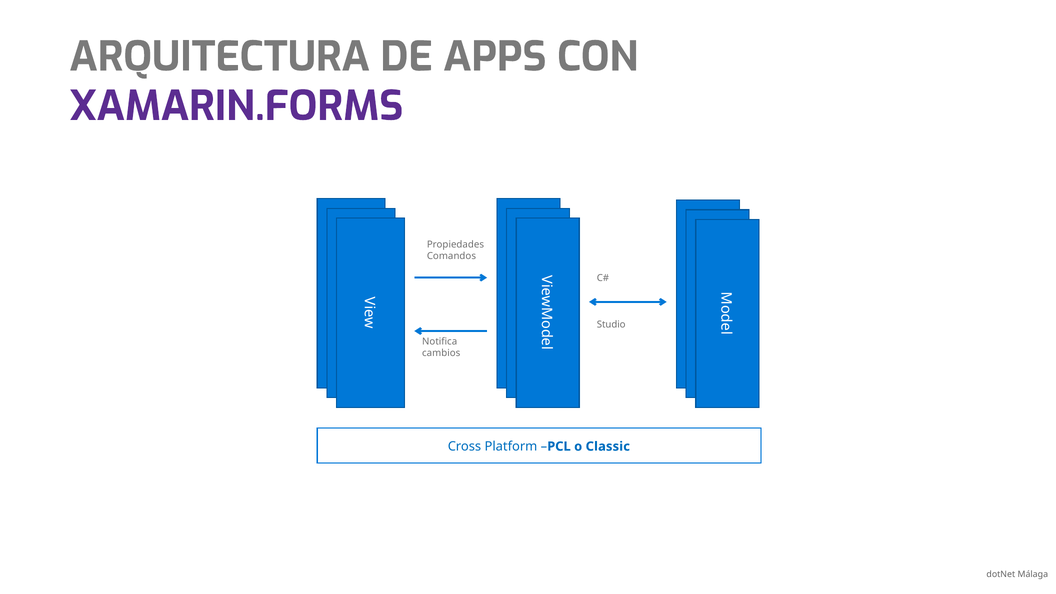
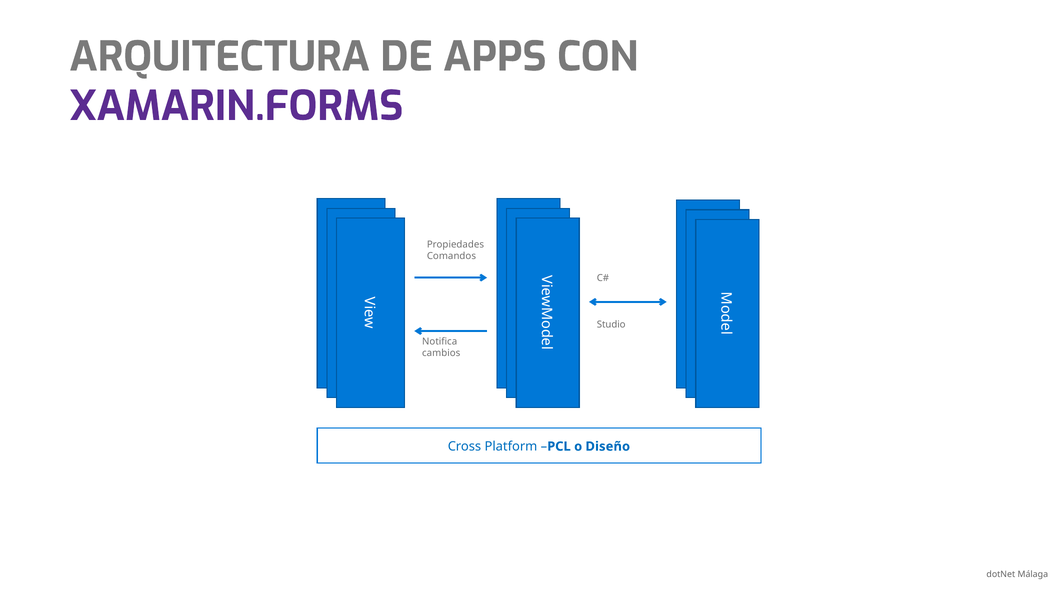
Classic: Classic -> Diseño (608, 446)
